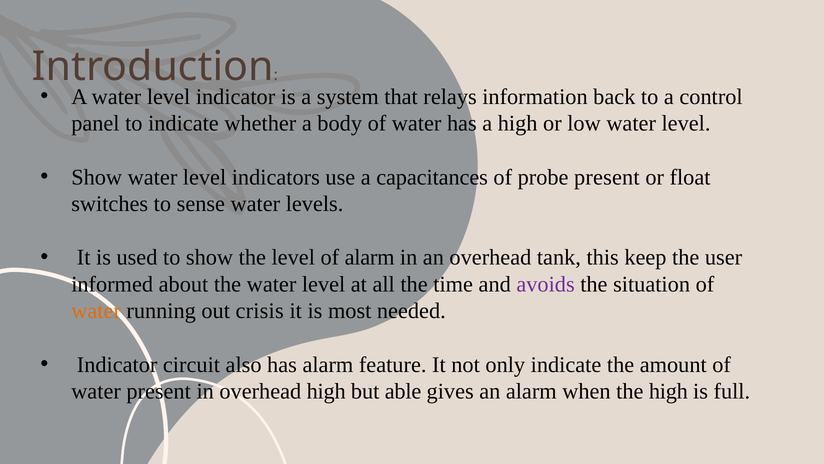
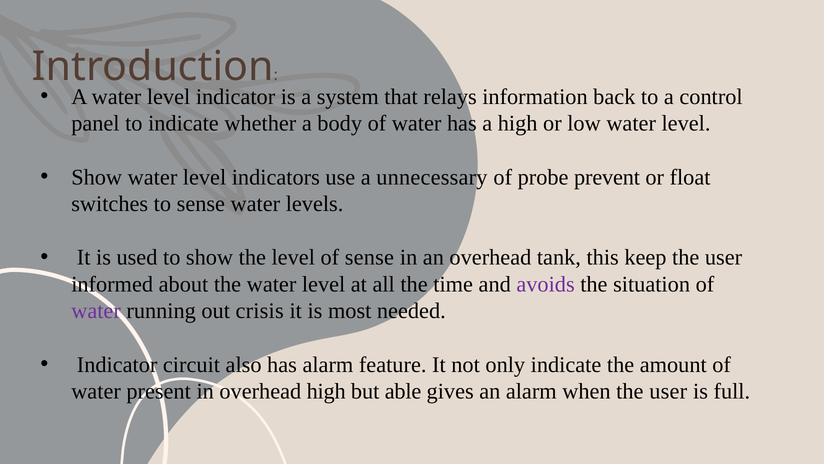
capacitances: capacitances -> unnecessary (432, 177)
probe present: present -> prevent (607, 177)
of alarm: alarm -> sense (369, 257)
water colour: orange -> purple (96, 311)
when the high: high -> user (668, 391)
